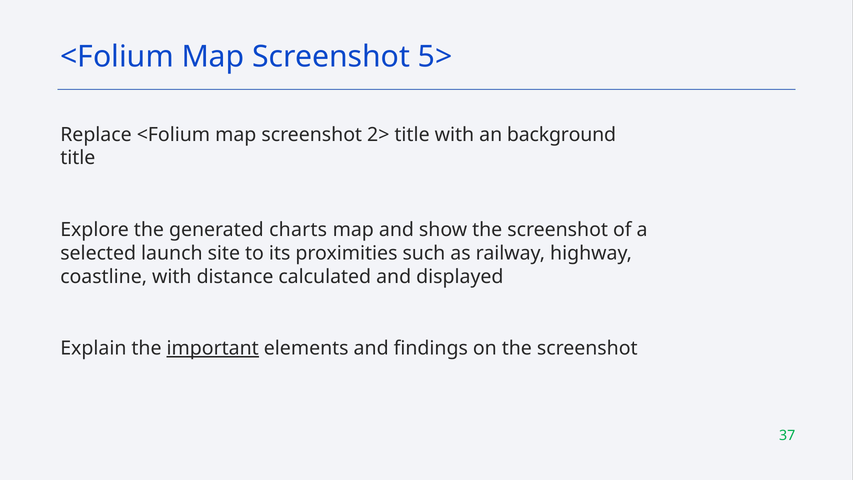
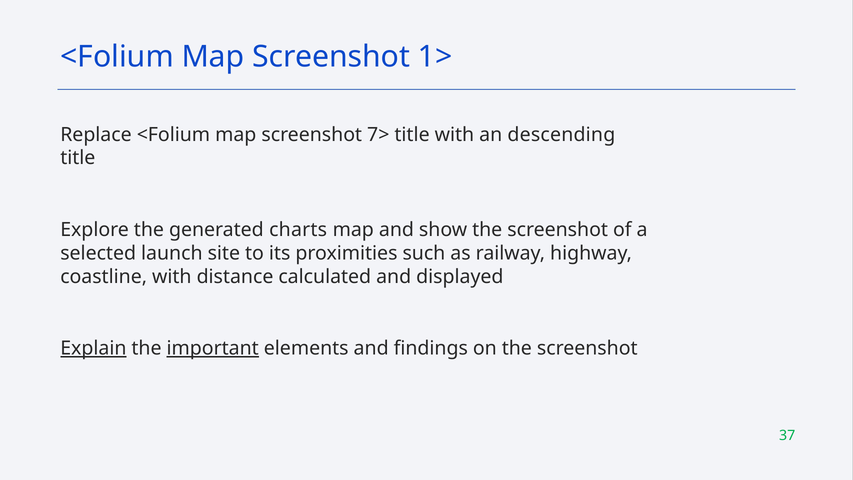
5>: 5> -> 1> (435, 57)
2>: 2> -> 7> (378, 135)
background: background -> descending (561, 135)
Explain underline: none -> present (93, 348)
